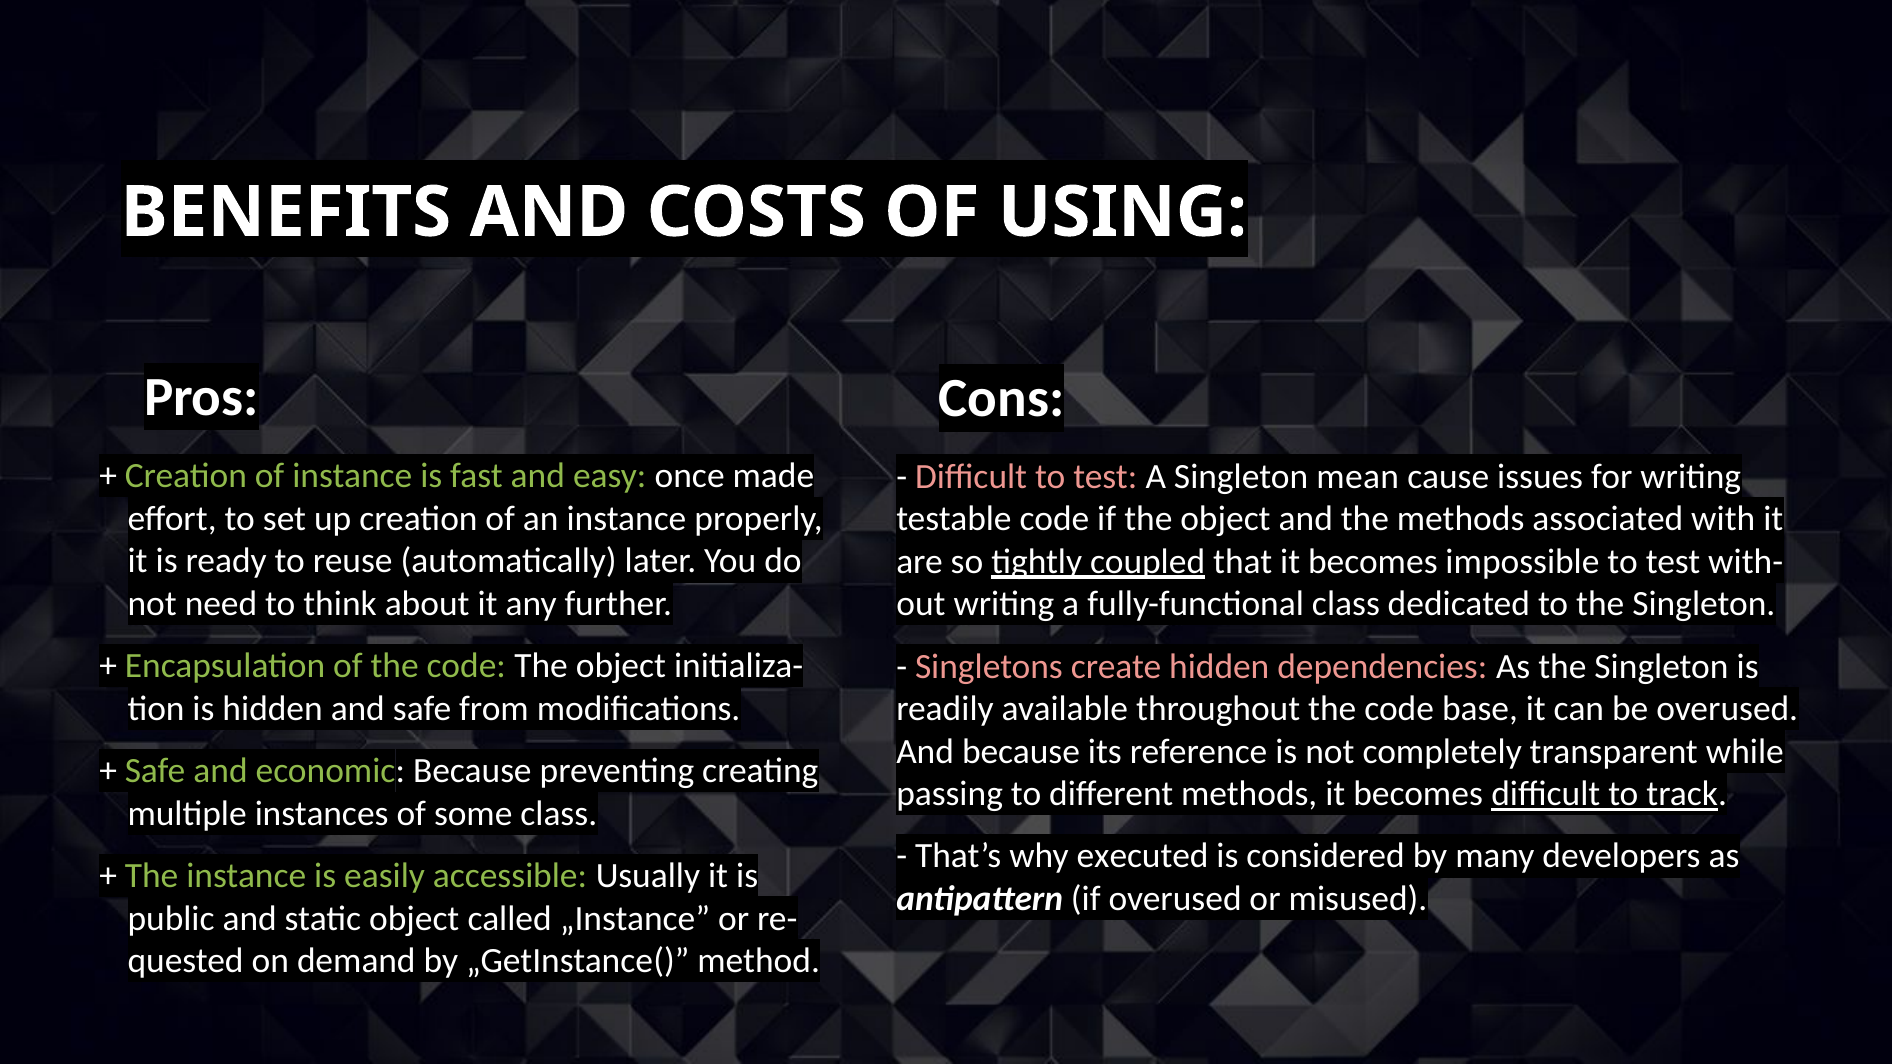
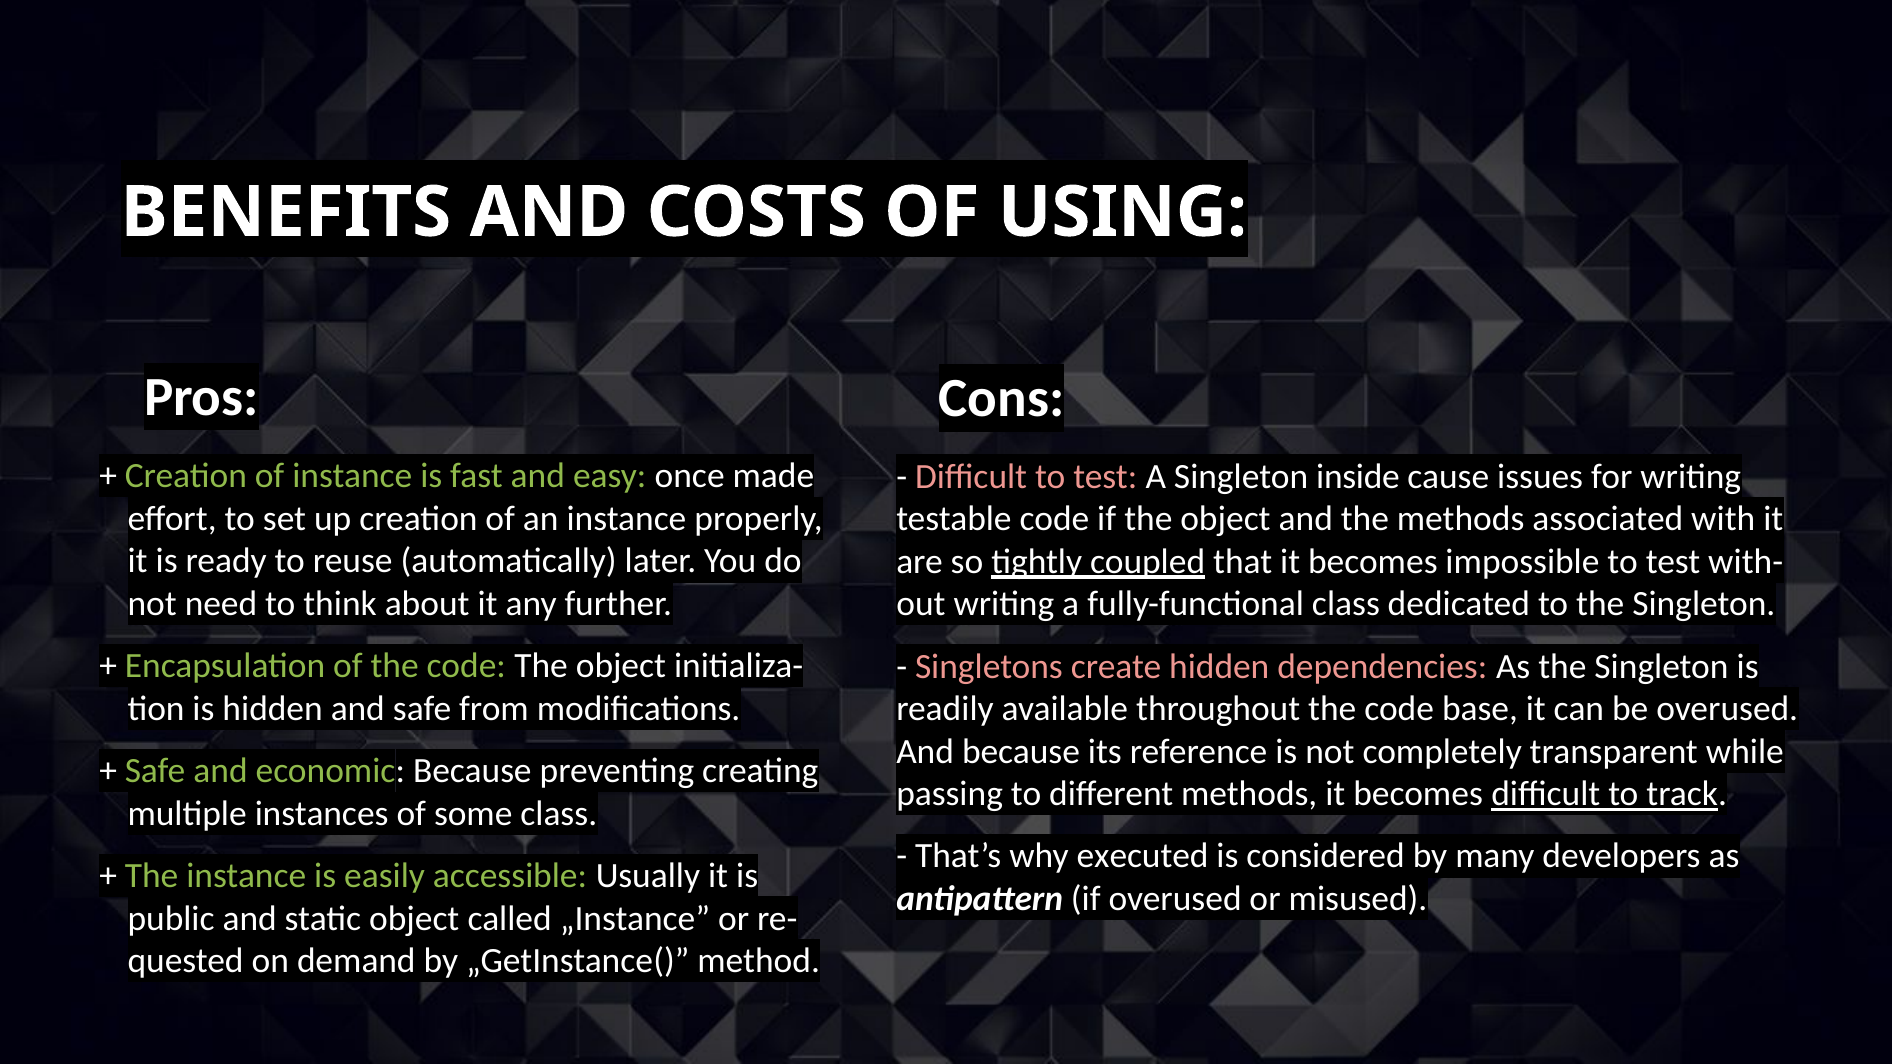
mean: mean -> inside (1358, 476)
